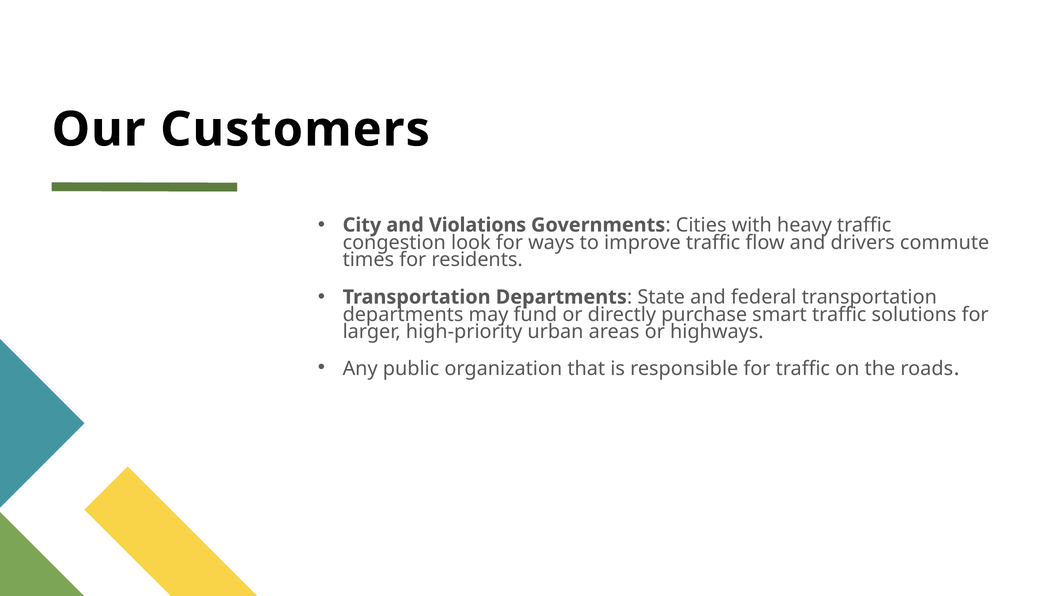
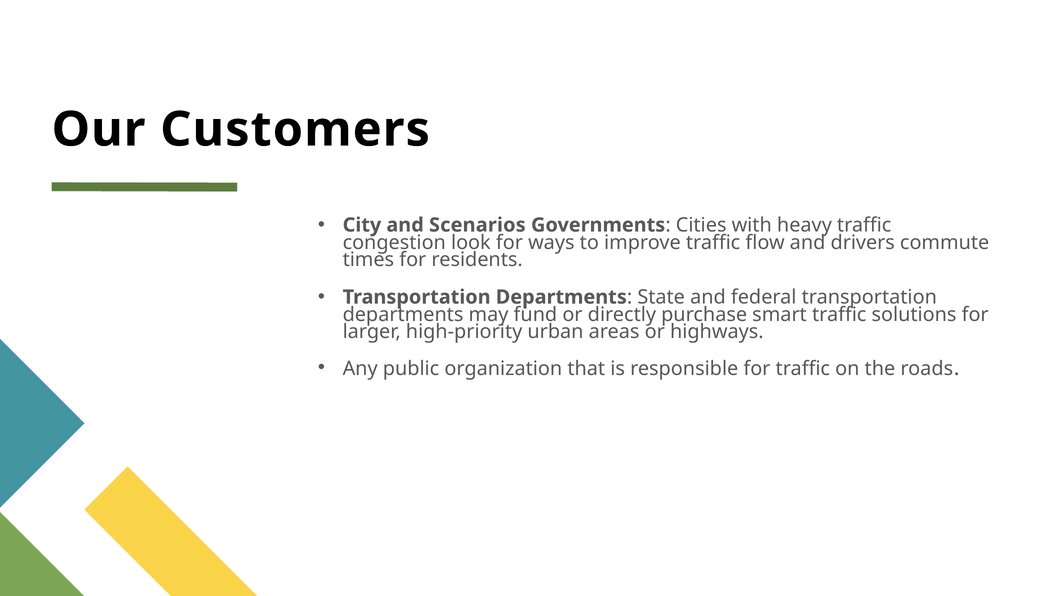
Violations: Violations -> Scenarios (477, 225)
